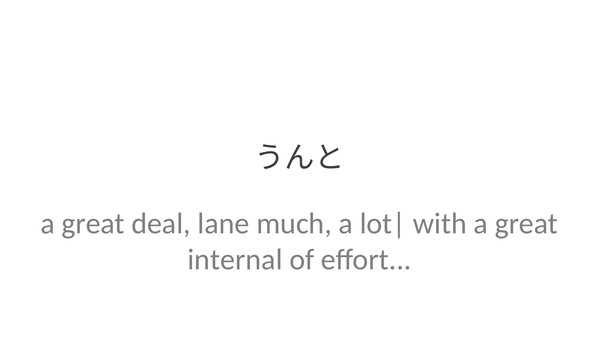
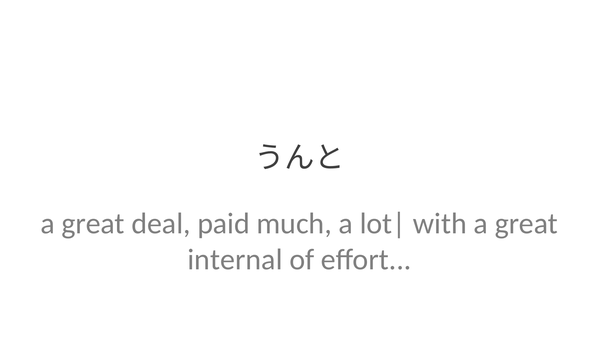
lane: lane -> paid (224, 224)
